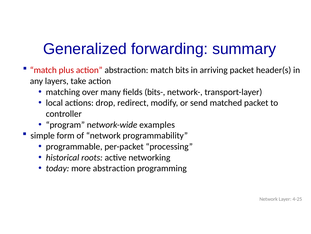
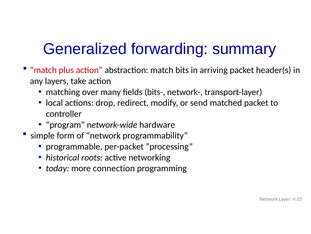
examples: examples -> hardware (157, 124)
more abstraction: abstraction -> connection (114, 168)
